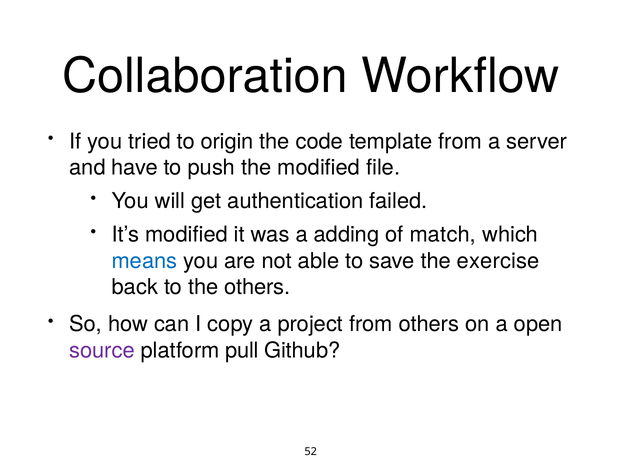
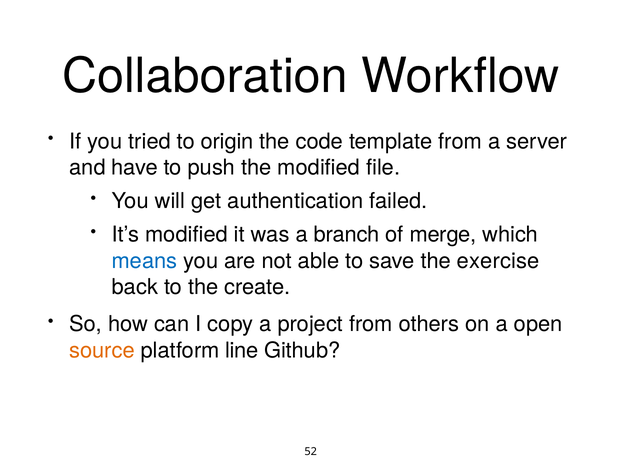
adding: adding -> branch (347, 235)
match: match -> merge (443, 235)
the others: others -> create (257, 287)
source colour: purple -> orange (102, 351)
pull: pull -> line (242, 351)
